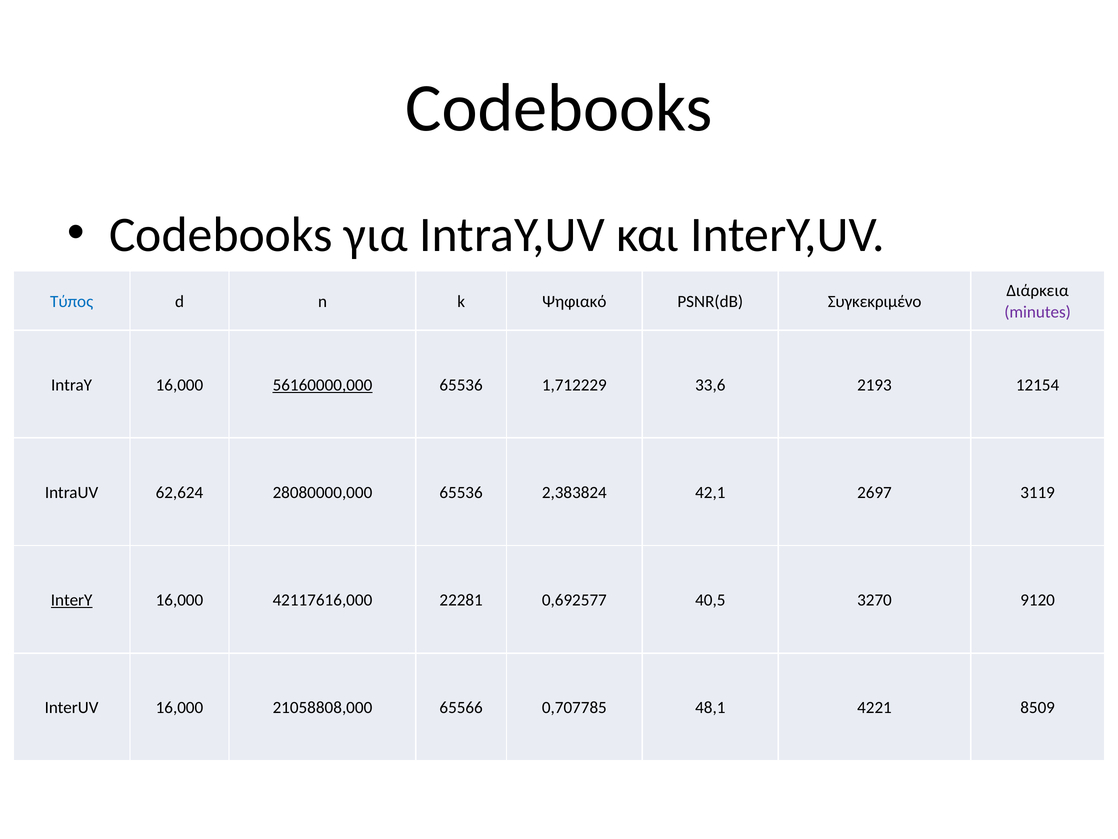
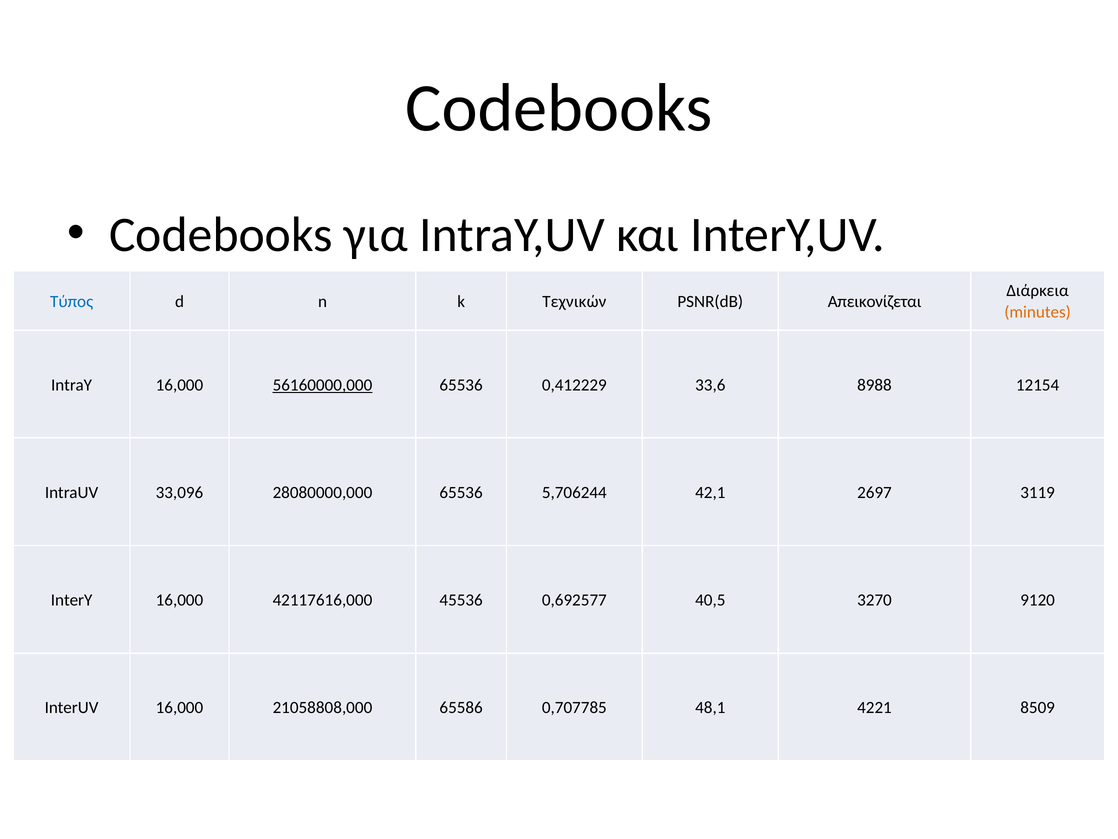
Ψηφιακό: Ψηφιακό -> Τεχνικών (574, 301)
Συγκεκριμένο: Συγκεκριμένο -> Απεικονίζεται (875, 301)
minutes colour: purple -> orange (1038, 312)
1,712229: 1,712229 -> 0,412229 (574, 385)
2193: 2193 -> 8988 (874, 385)
62,624: 62,624 -> 33,096 (179, 492)
2,383824: 2,383824 -> 5,706244 (574, 492)
InterY underline: present -> none (72, 600)
22281: 22281 -> 45536 (461, 600)
65566: 65566 -> 65586 (461, 707)
